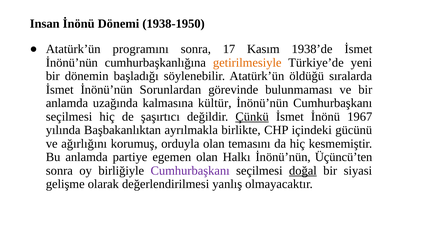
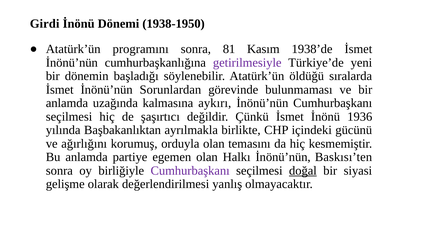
Insan: Insan -> Girdi (45, 24)
17: 17 -> 81 (229, 49)
getirilmesiyle colour: orange -> purple (247, 63)
kültür: kültür -> aykırı (215, 103)
Çünkü underline: present -> none (252, 116)
1967: 1967 -> 1936 (360, 116)
Üçüncü’ten: Üçüncü’ten -> Baskısı’ten (344, 157)
